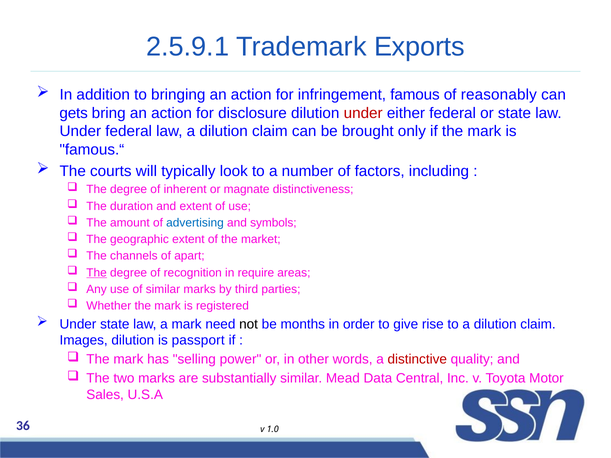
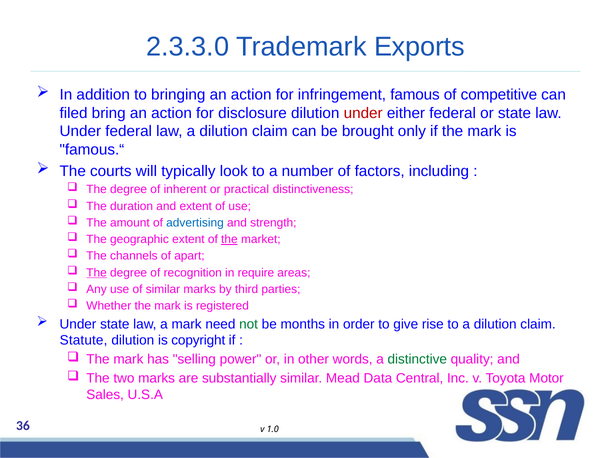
2.5.9.1: 2.5.9.1 -> 2.3.3.0 (188, 47)
reasonably: reasonably -> competitive (499, 95)
gets: gets -> filed (74, 113)
magnate: magnate -> practical (247, 190)
symbols: symbols -> strength (273, 223)
the underline: none -> present (229, 240)
not colour: black -> green (249, 324)
Images: Images -> Statute (84, 340)
passport: passport -> copyright (198, 340)
distinctive colour: red -> green (417, 360)
